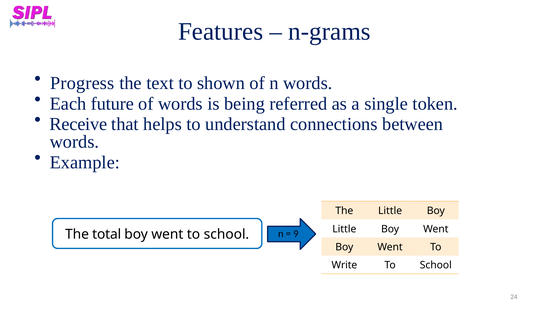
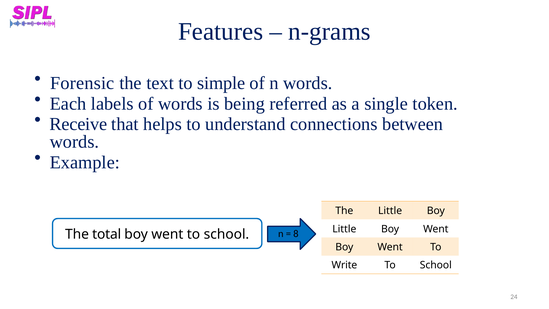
Progress: Progress -> Forensic (82, 83)
shown: shown -> simple (221, 83)
future: future -> labels (112, 104)
9: 9 -> 8 (296, 234)
